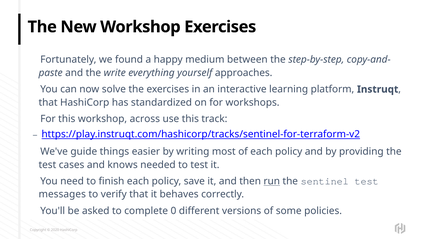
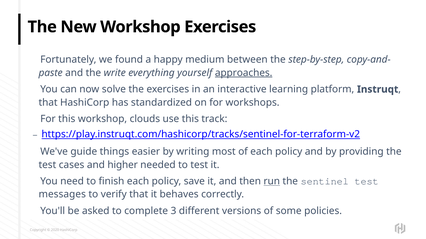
approaches underline: none -> present (244, 73)
across: across -> clouds (145, 119)
knows: knows -> higher (123, 165)
0: 0 -> 3 (173, 211)
